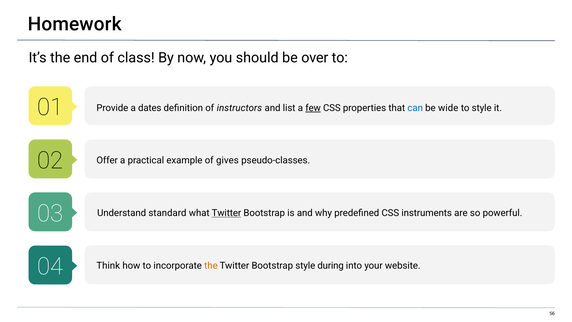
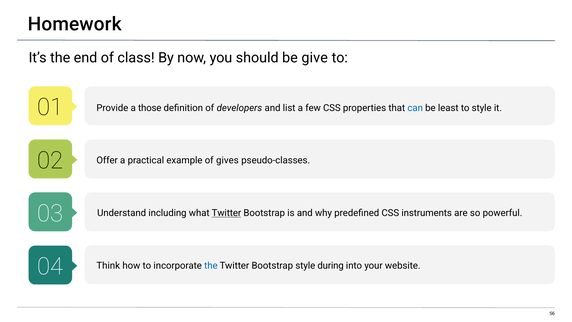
over: over -> give (315, 58)
dates: dates -> those (150, 108)
instructors: instructors -> developers (239, 108)
few underline: present -> none (313, 108)
wide: wide -> least (448, 108)
standard: standard -> including (167, 213)
the colour: orange -> blue (211, 266)
